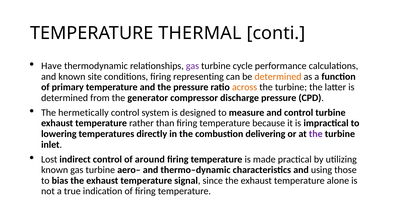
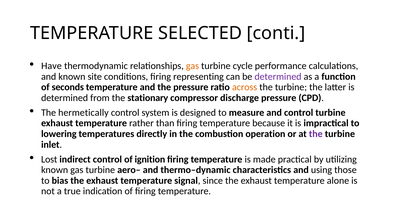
THERMAL: THERMAL -> SELECTED (200, 33)
gas colour: purple -> orange (192, 66)
determined colour: orange -> purple (278, 76)
primary: primary -> seconds (68, 87)
generator: generator -> stationary (148, 98)
delivering: delivering -> operation (265, 134)
around: around -> ignition (150, 159)
